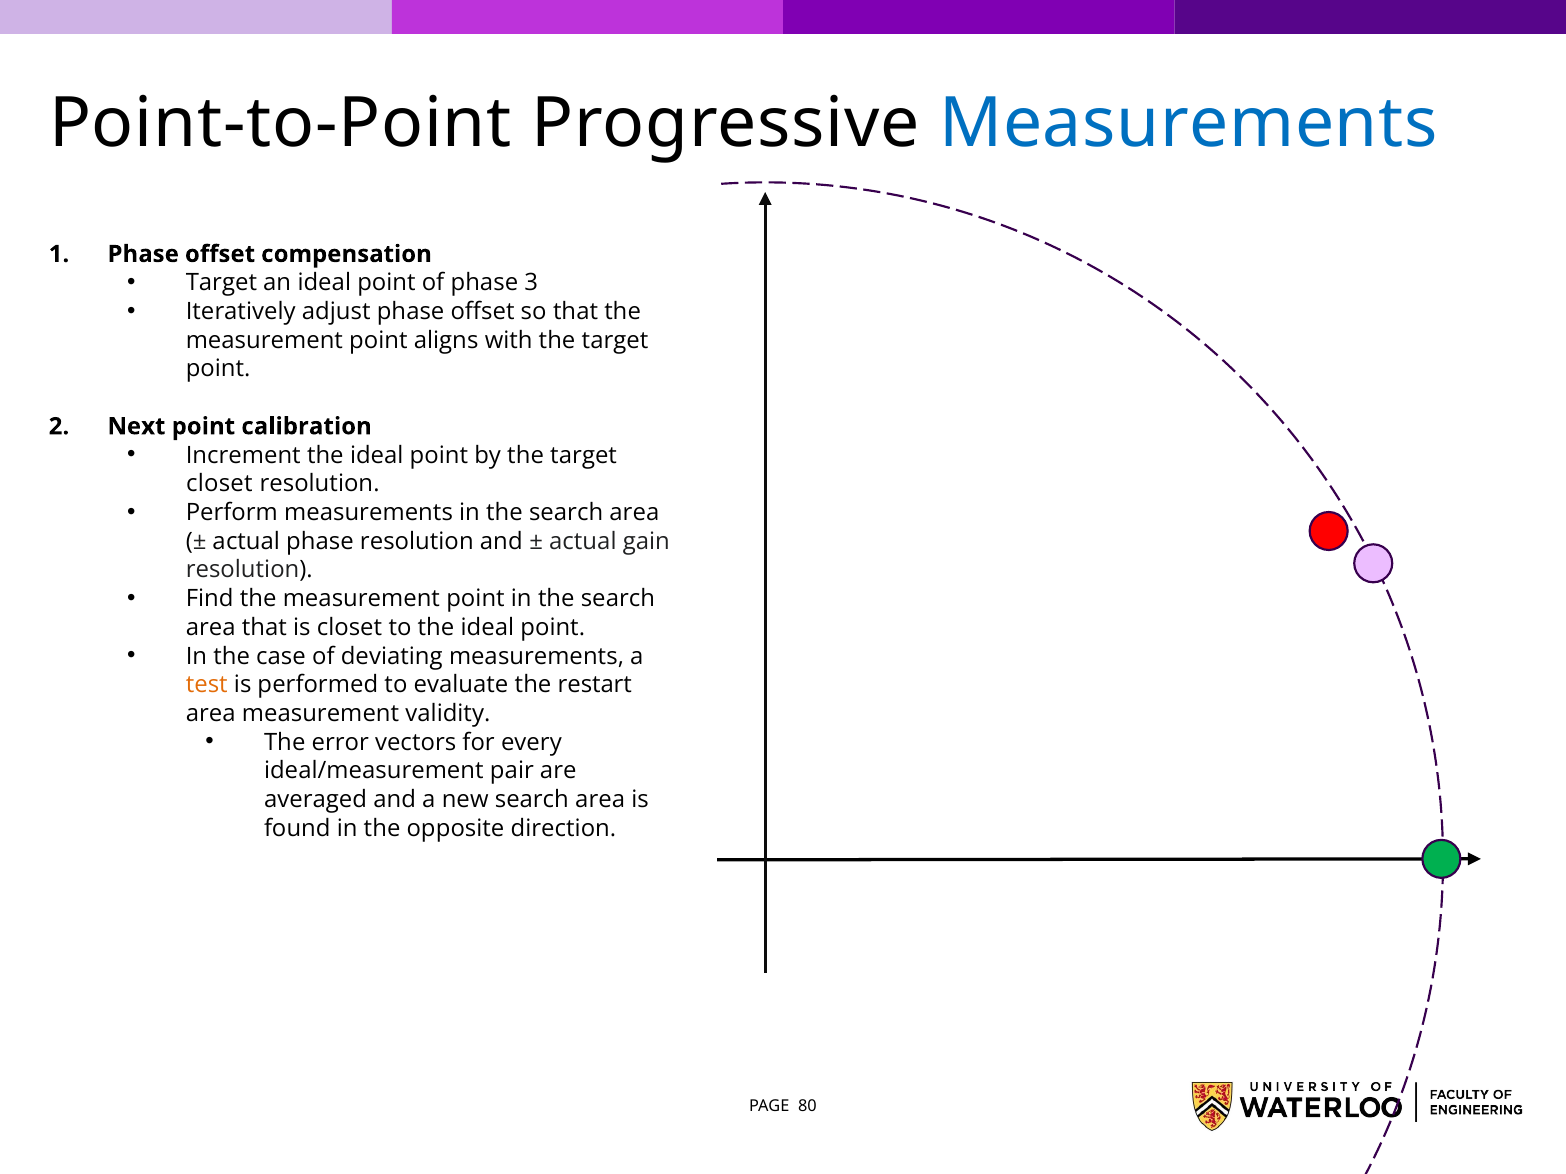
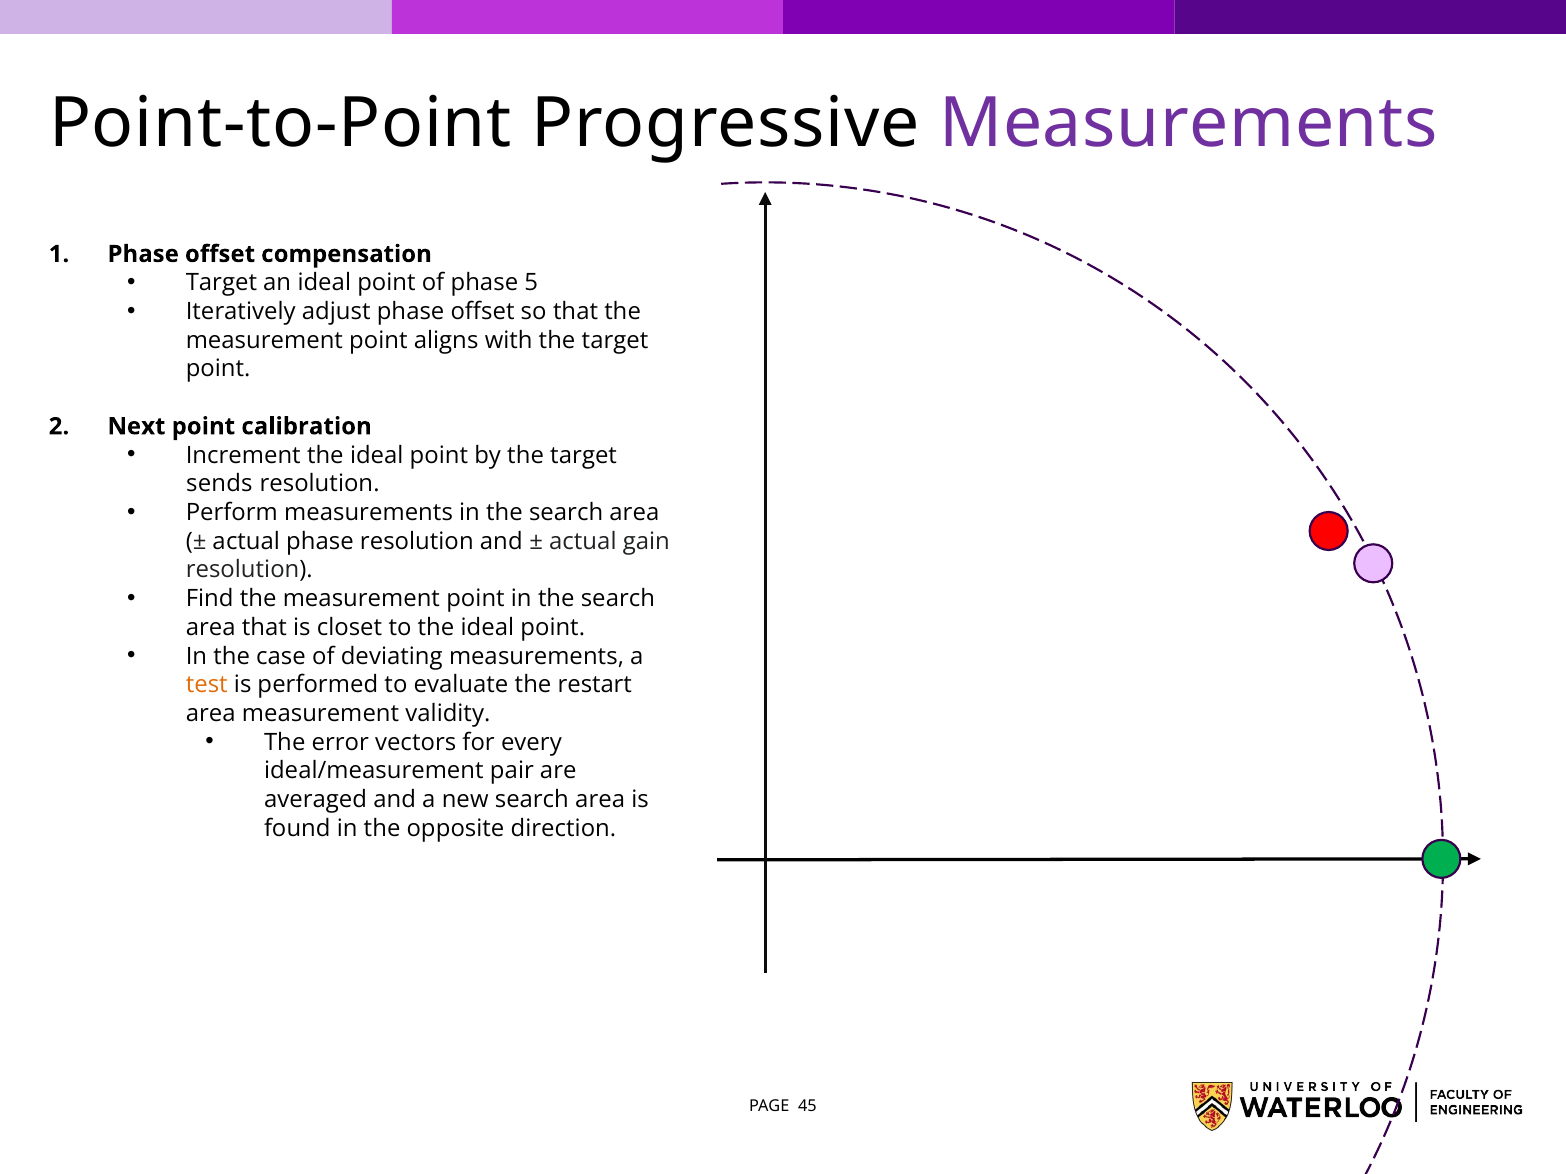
Measurements colour: blue -> purple (1189, 124)
3: 3 -> 5 (531, 283)
closet: closet -> sends (219, 484)
80: 80 -> 45 (807, 1106)
